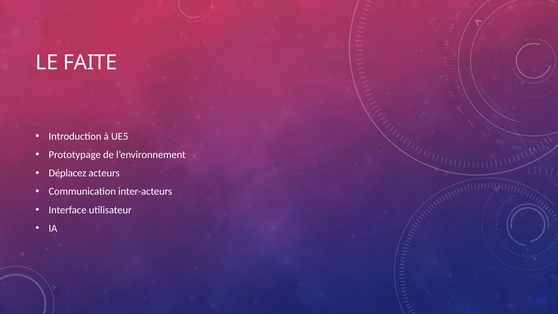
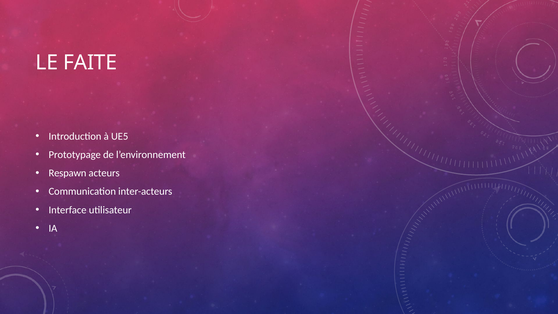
Déplacez: Déplacez -> Respawn (68, 173)
